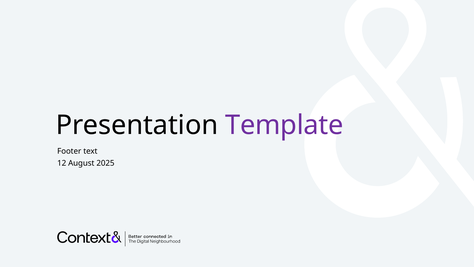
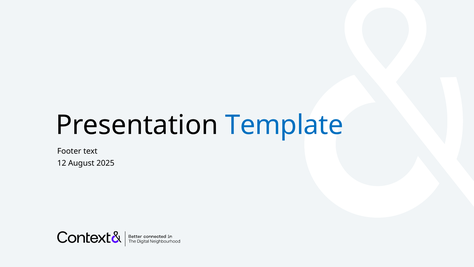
Template colour: purple -> blue (284, 125)
